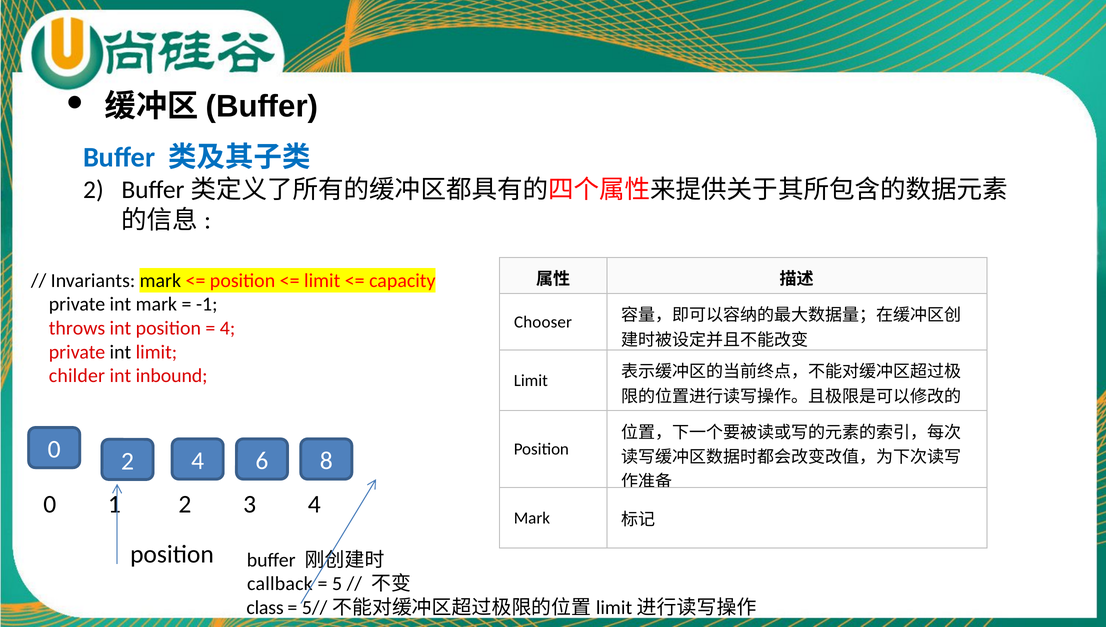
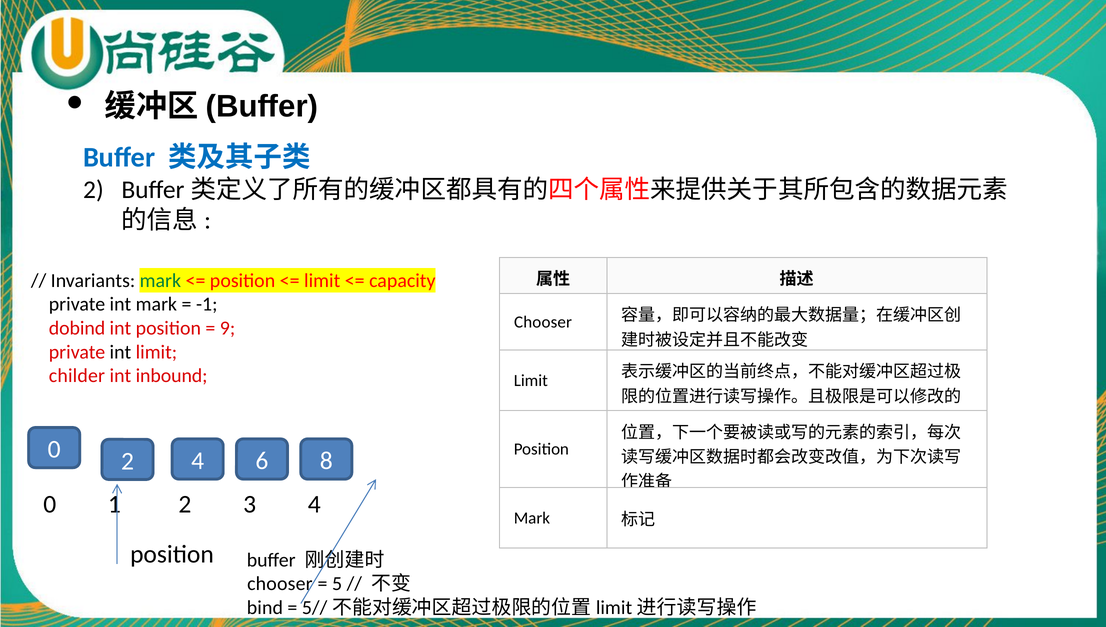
mark colour: black -> green (160, 281)
throws: throws -> dobind (77, 328)
4: 4 -> 9 (228, 328)
callback: callback -> chooser (280, 584)
class: class -> bind (265, 608)
